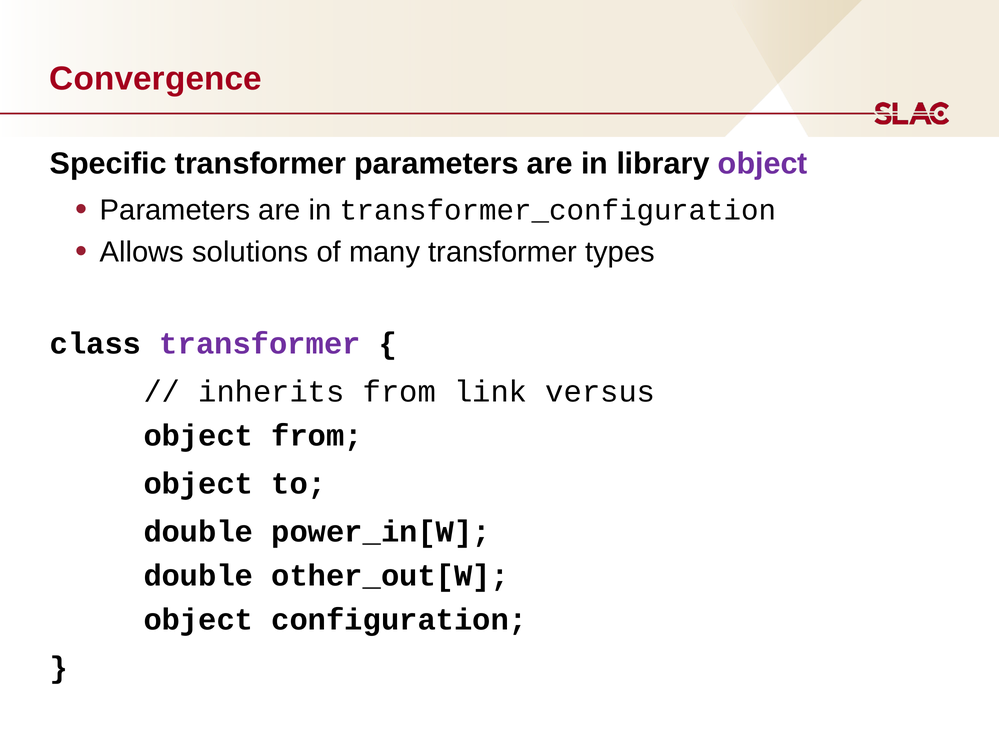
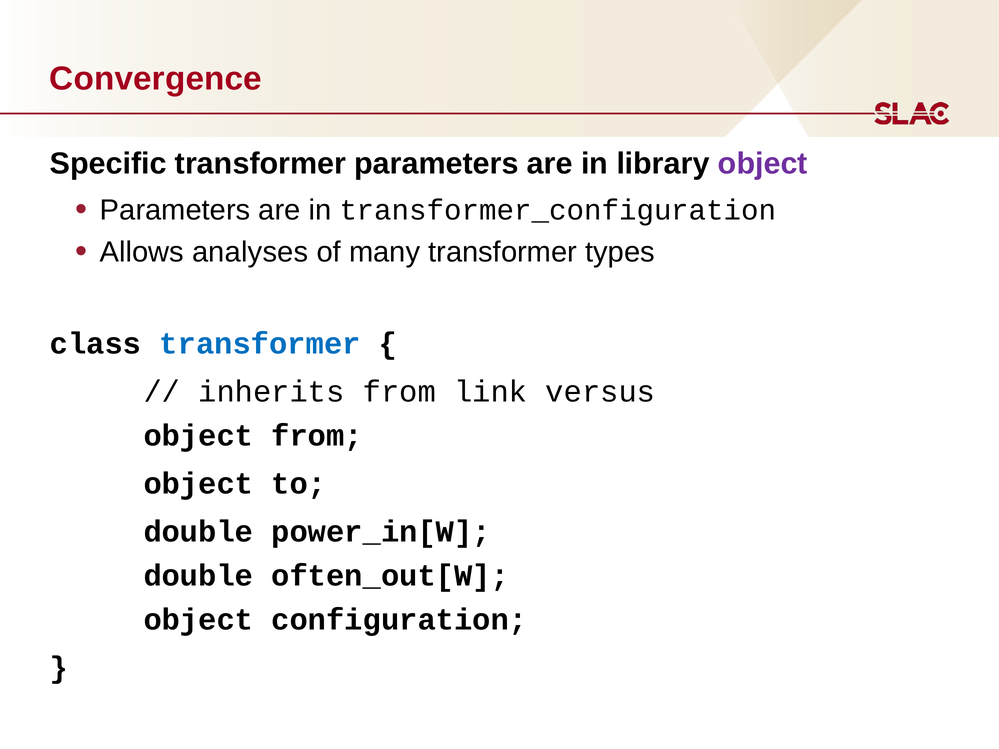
solutions: solutions -> analyses (250, 252)
transformer colour: purple -> blue (260, 344)
other_out[W: other_out[W -> often_out[W (390, 576)
